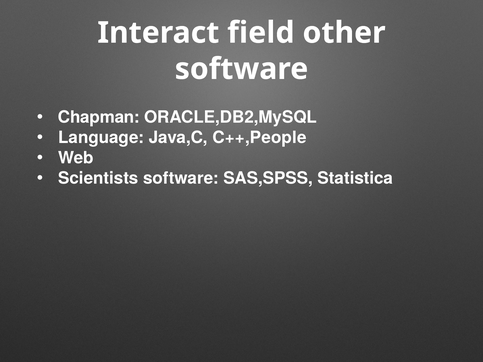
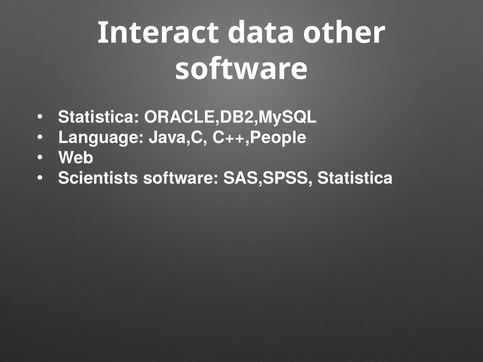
field: field -> data (261, 33)
Chapman: Chapman -> Statistica (99, 117)
